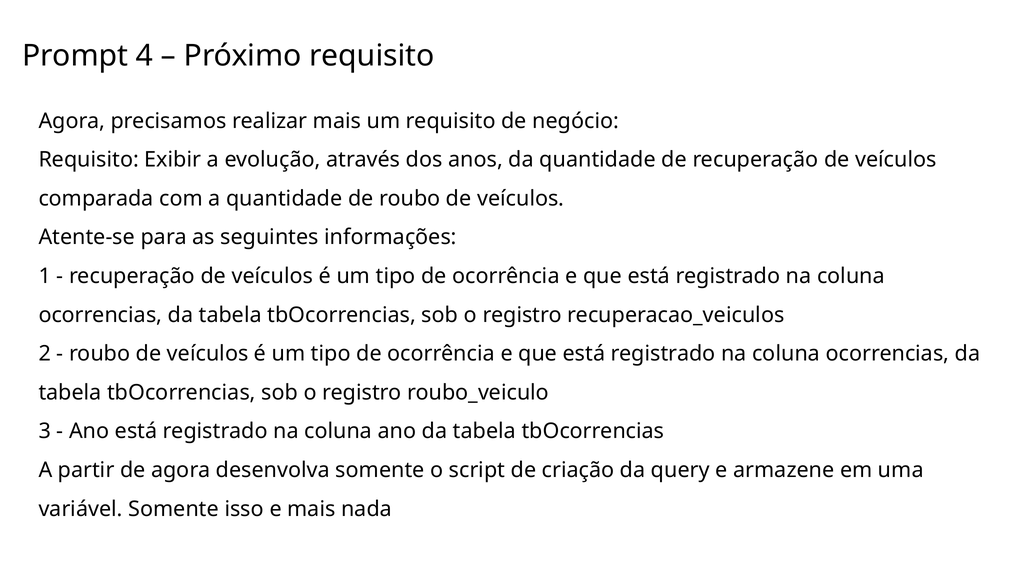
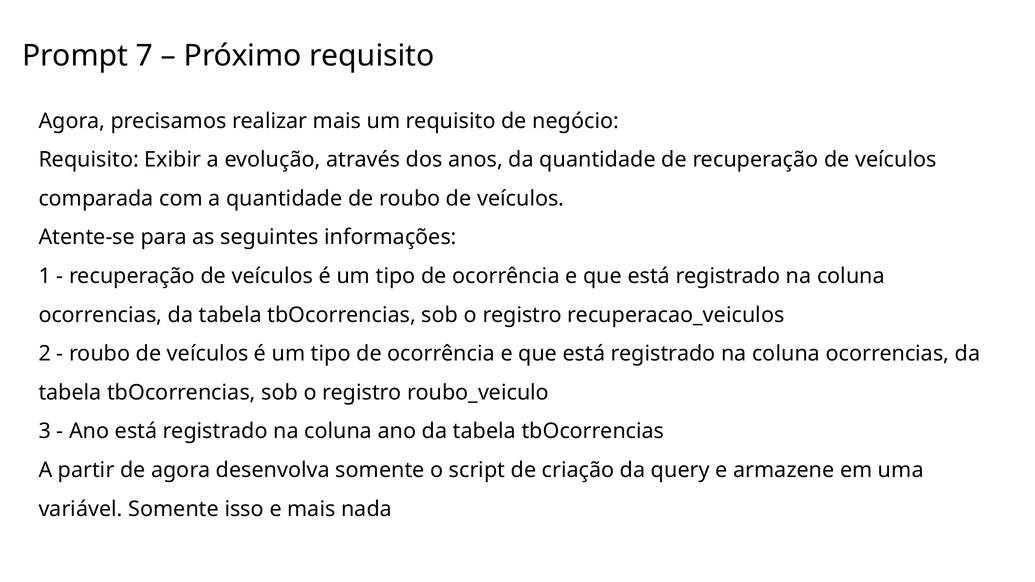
4: 4 -> 7 (145, 56)
